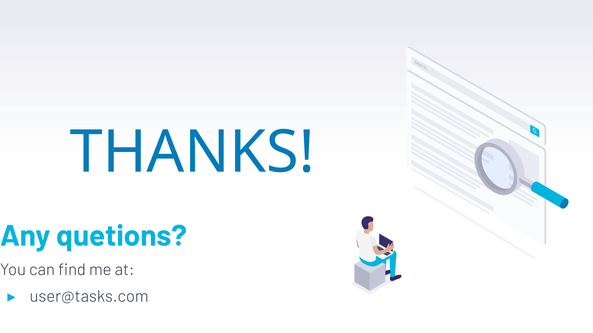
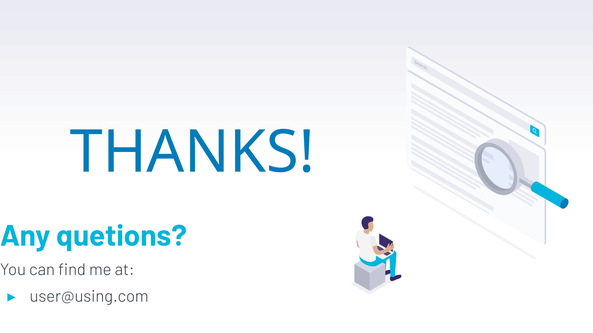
user@tasks.com: user@tasks.com -> user@using.com (89, 297)
